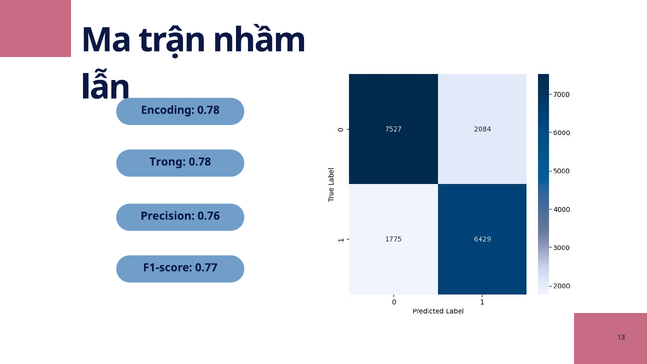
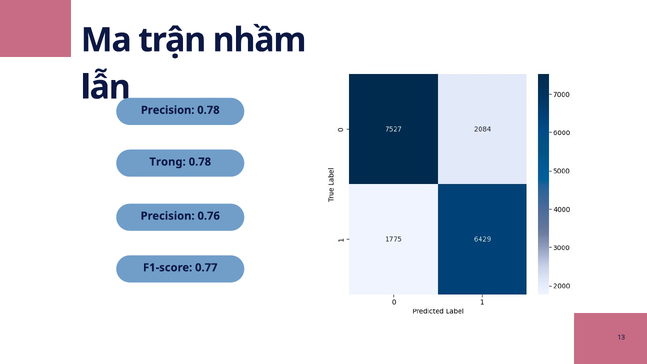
Encoding: Encoding -> Precision (168, 110)
